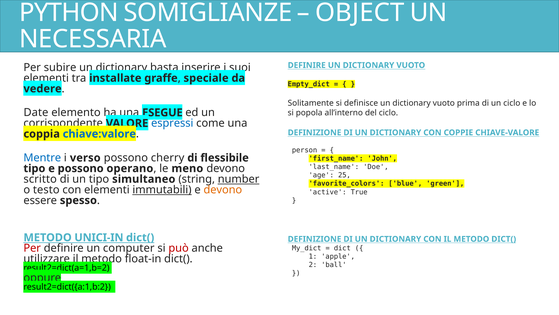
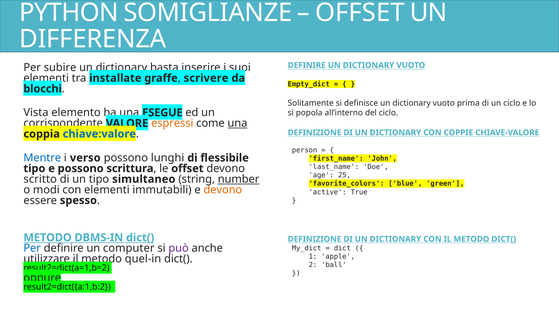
OBJECT: OBJECT -> OFFSET (360, 13)
NECESSARIA: NECESSARIA -> DIFFERENZA (93, 39)
speciale: speciale -> scrivere (206, 78)
vedere: vedere -> blocchi (43, 89)
Date: Date -> Vista (36, 112)
espressi colour: blue -> orange (172, 123)
una underline: none -> present (237, 123)
cherry: cherry -> lunghi (168, 158)
operano: operano -> scrittura (130, 168)
le meno: meno -> offset (187, 168)
testo: testo -> modi (46, 189)
immutabili underline: present -> none (162, 189)
UNICI-IN: UNICI-IN -> DBMS-IN (99, 237)
Per colour: red -> blue (32, 248)
può colour: red -> purple (179, 248)
float-in: float-in -> quel-in (143, 258)
